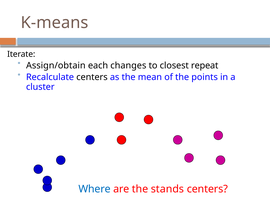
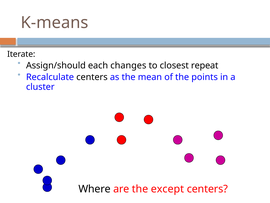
Assign/obtain: Assign/obtain -> Assign/should (56, 65)
Where colour: blue -> black (95, 189)
stands: stands -> except (167, 189)
